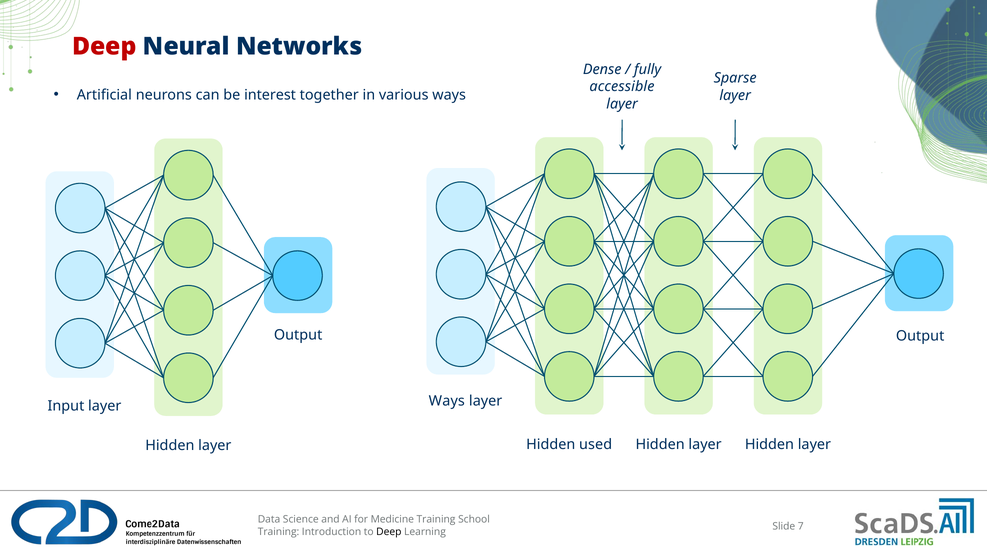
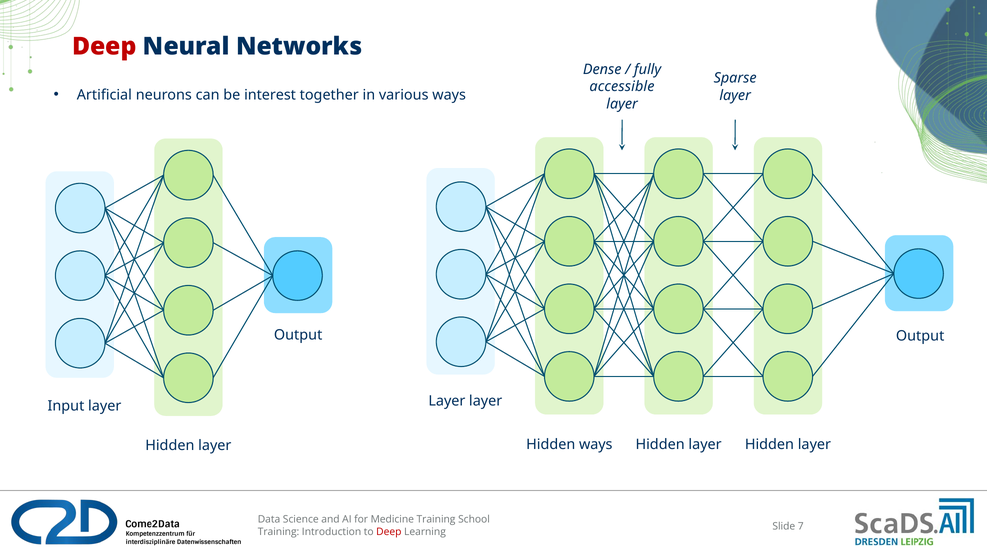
Ways: Ways -> Layer (447, 401)
Hidden used: used -> ways (596, 444)
Deep colour: black -> red (389, 532)
